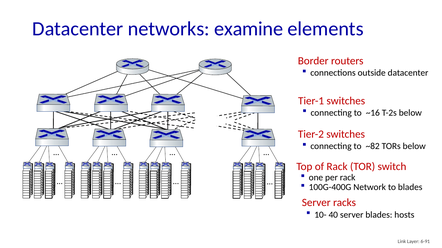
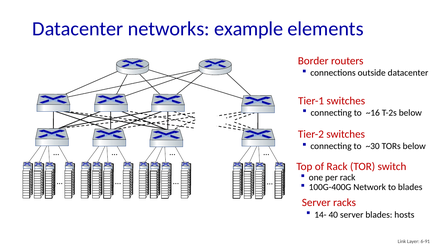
examine: examine -> example (249, 29)
~82: ~82 -> ~30 (373, 147)
10-: 10- -> 14- (320, 215)
